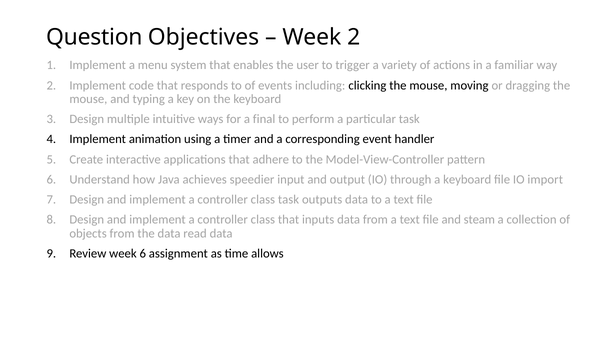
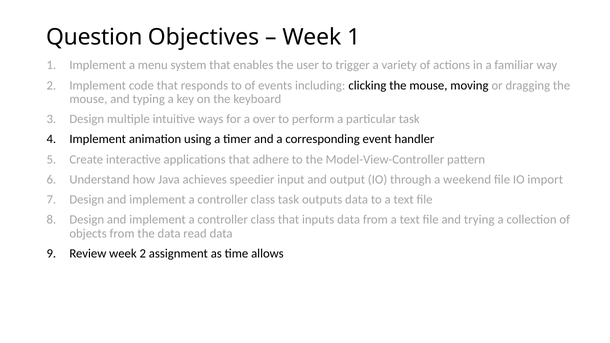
Week 2: 2 -> 1 (354, 37)
final: final -> over (264, 119)
a keyboard: keyboard -> weekend (467, 180)
steam: steam -> trying (479, 220)
week 6: 6 -> 2 (143, 254)
